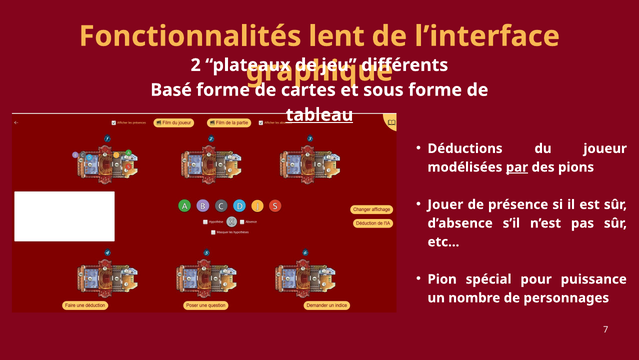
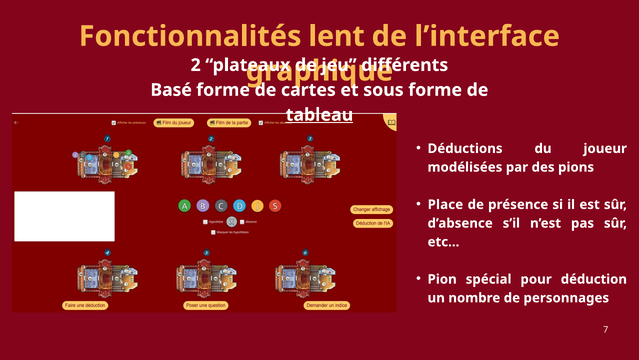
par underline: present -> none (517, 167)
Jouer: Jouer -> Place (445, 204)
puissance: puissance -> déduction (594, 279)
